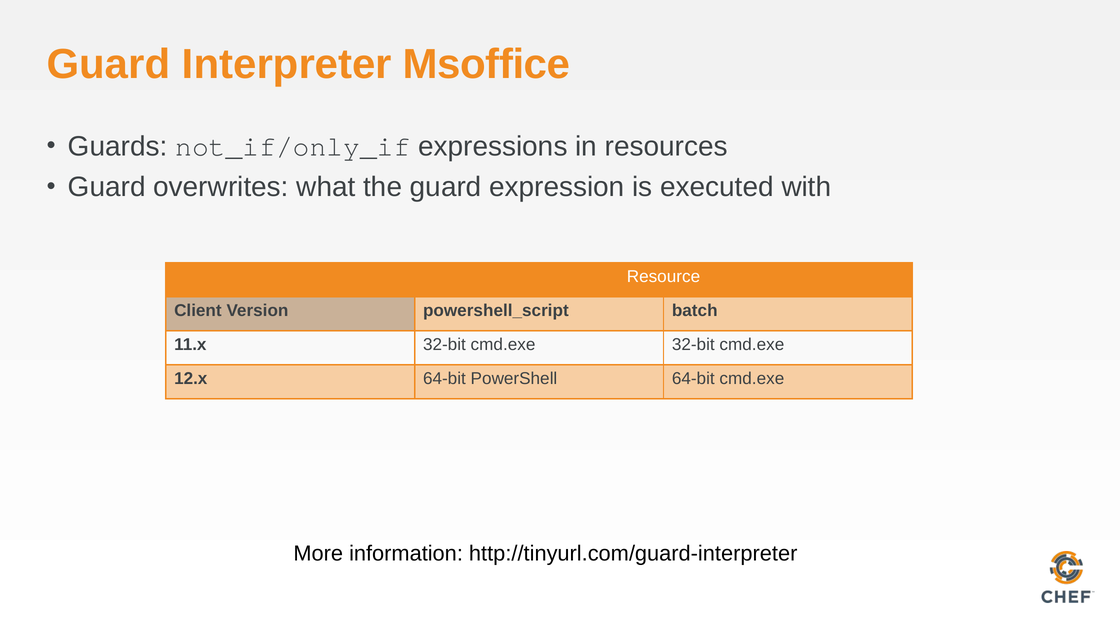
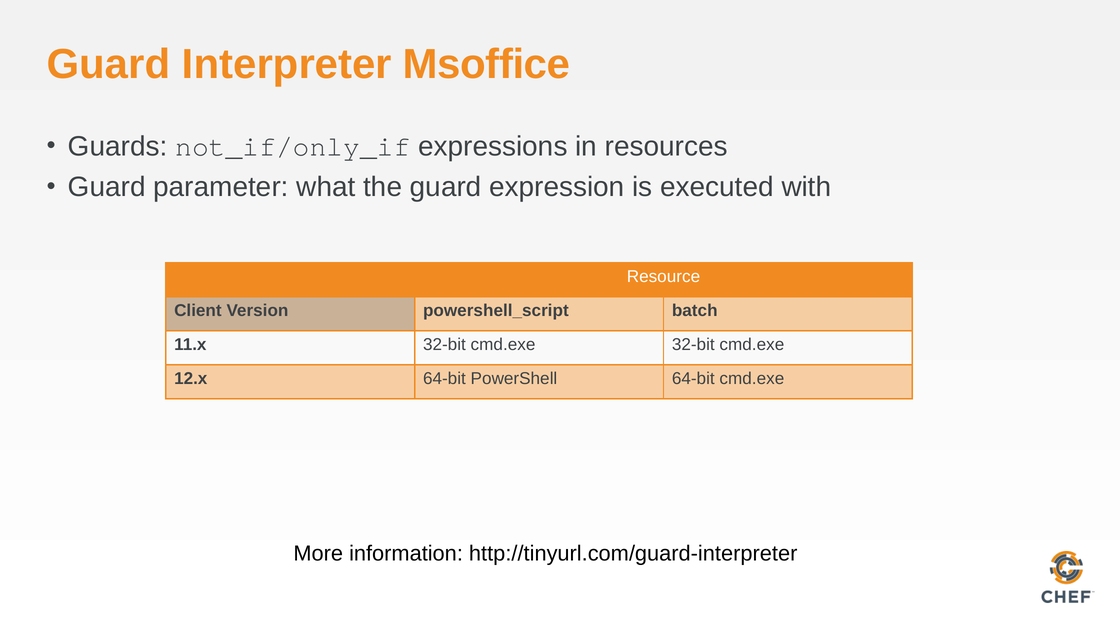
overwrites: overwrites -> parameter (221, 187)
